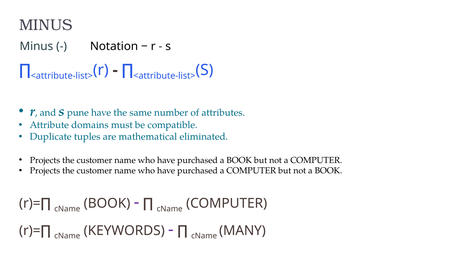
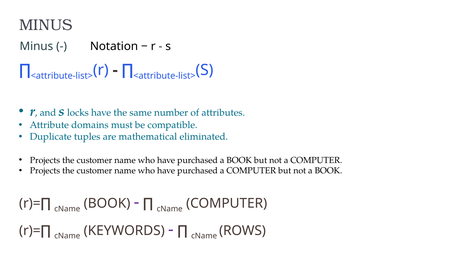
pune: pune -> locks (78, 113)
MANY: MANY -> ROWS (242, 231)
